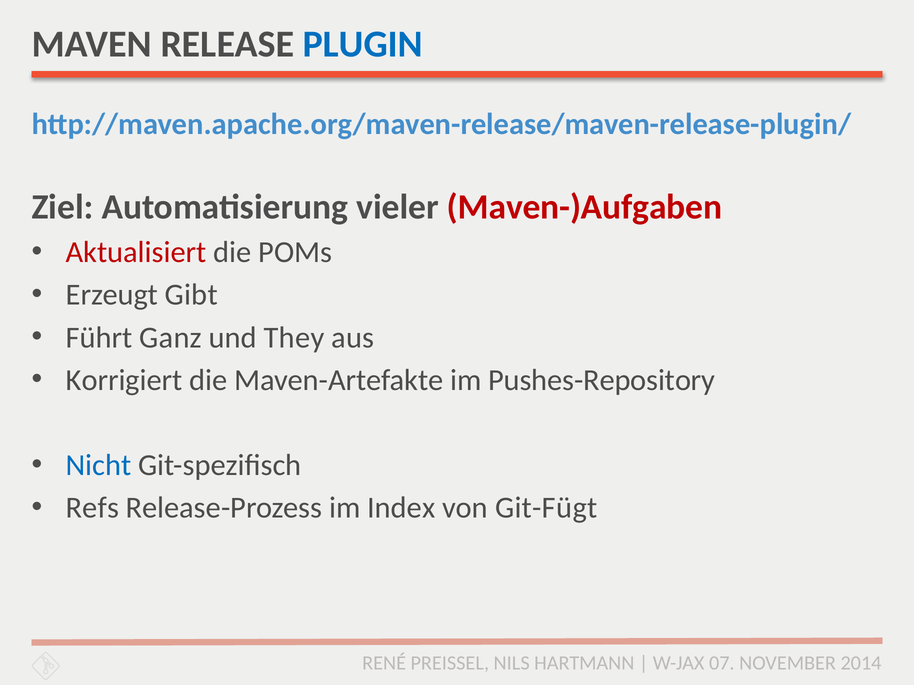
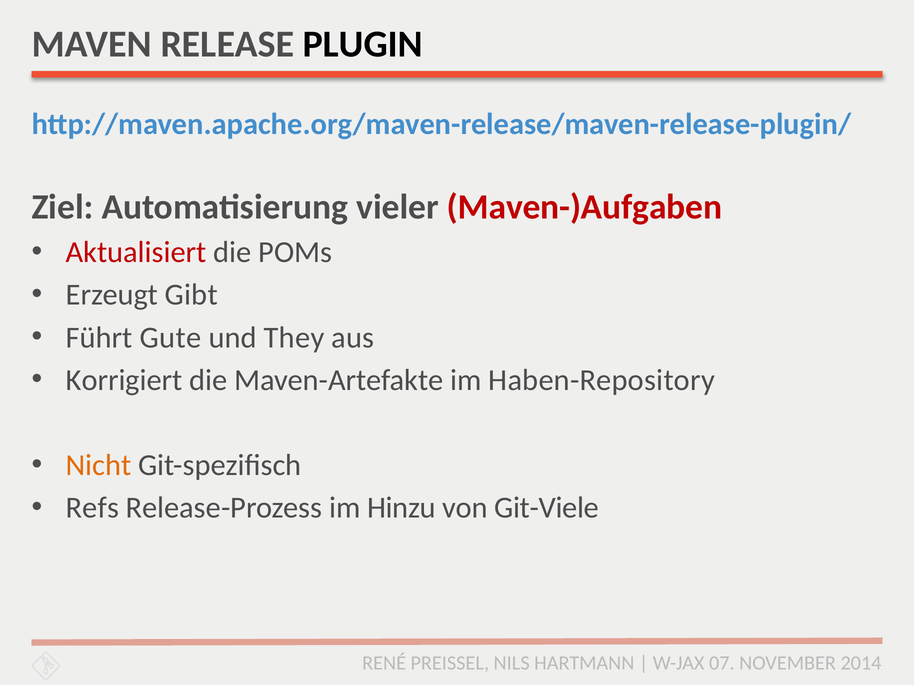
PLUGIN colour: blue -> black (363, 44)
Ganz: Ganz -> Gute (171, 338)
Pushes-Repository: Pushes-Repository -> Haben-Repository (602, 380)
Nicht colour: blue -> orange (99, 466)
Index: Index -> Hinzu (401, 508)
Git-Fügt: Git-Fügt -> Git-Viele (547, 508)
